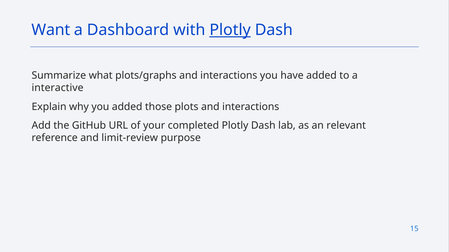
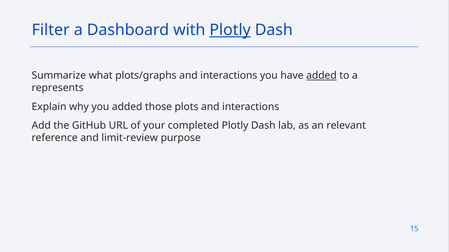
Want: Want -> Filter (51, 30)
added underline: none -> present (321, 76)
interactive: interactive -> represents (58, 88)
